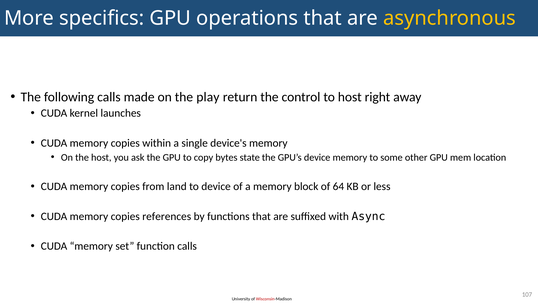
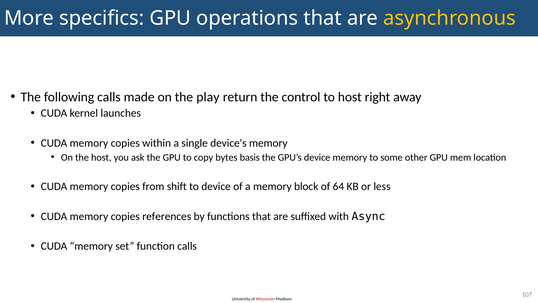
state: state -> basis (250, 157)
land: land -> shift (177, 186)
